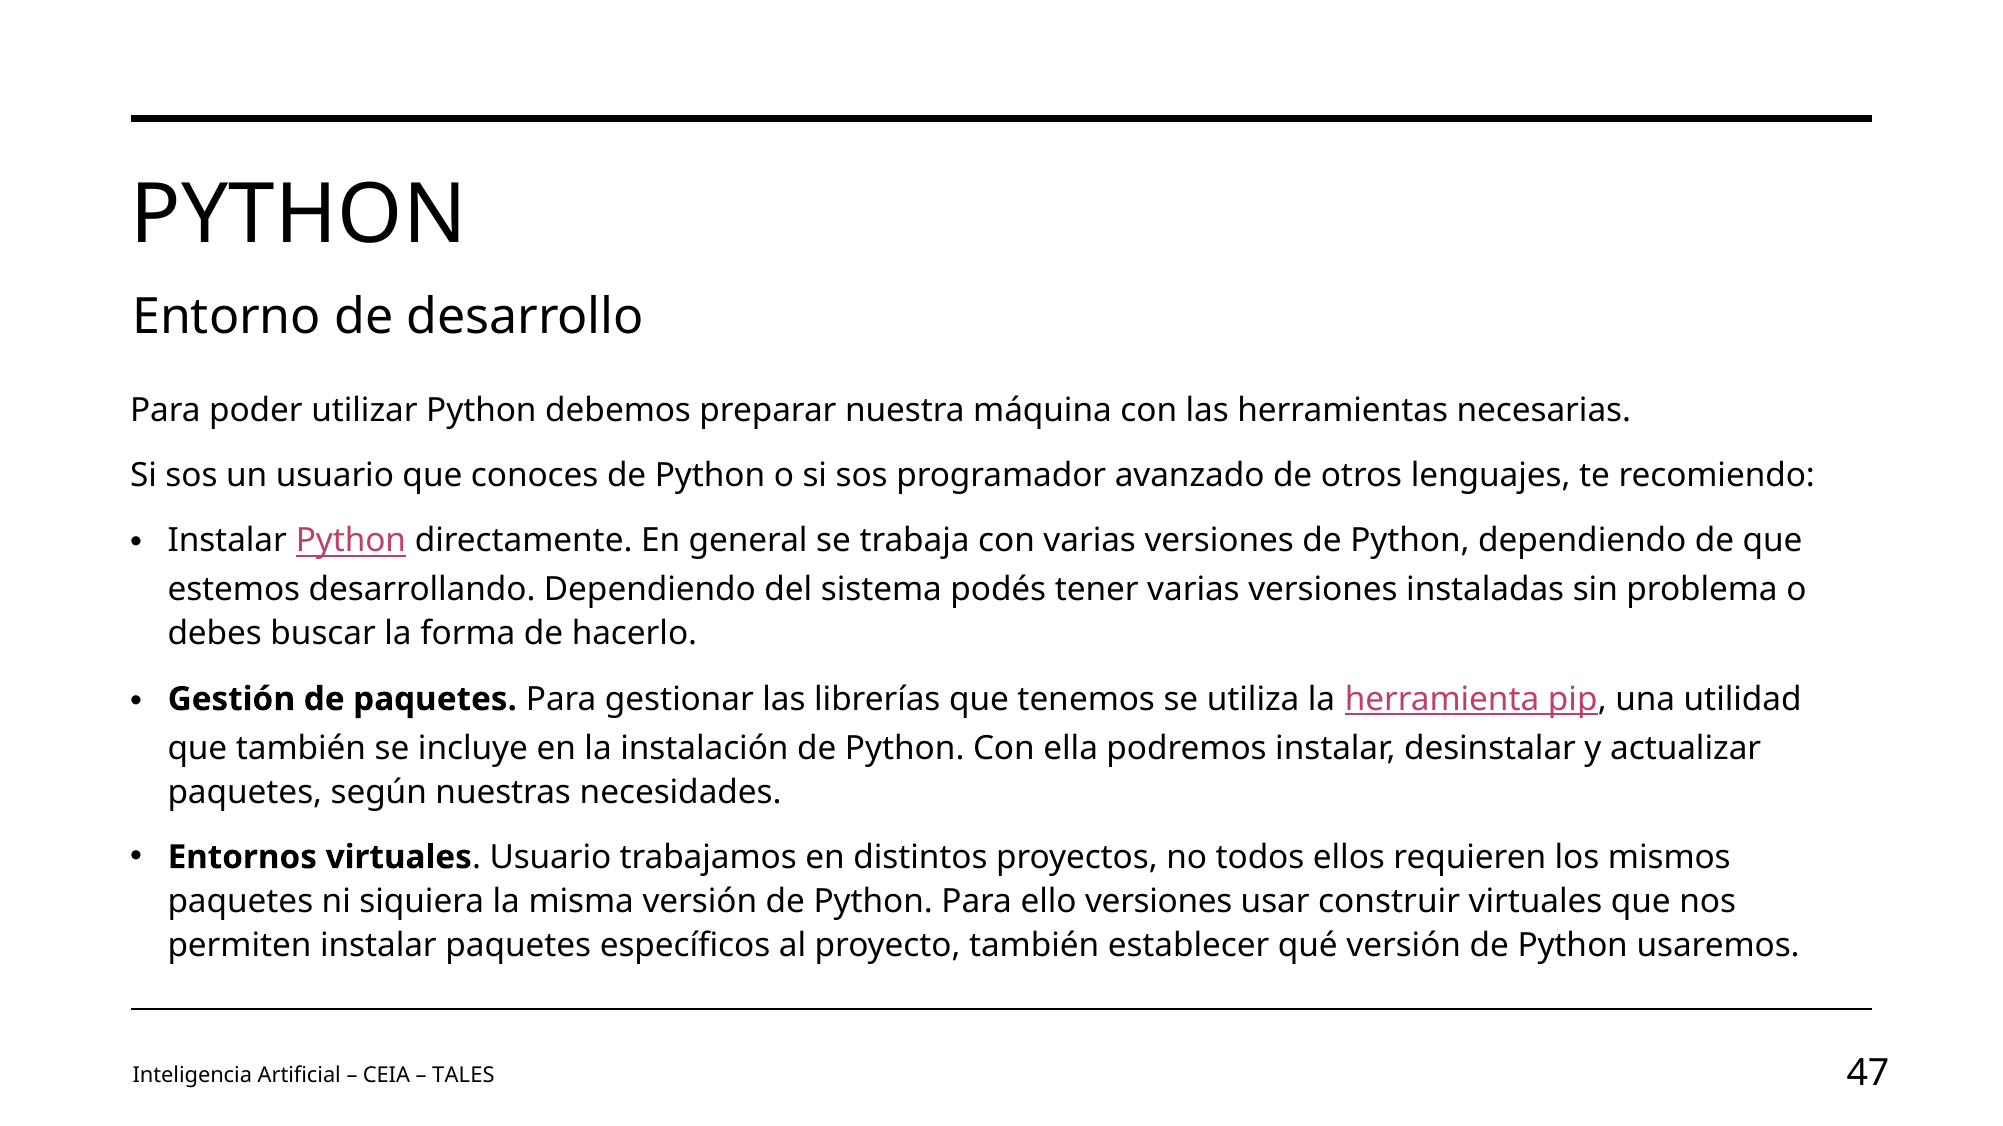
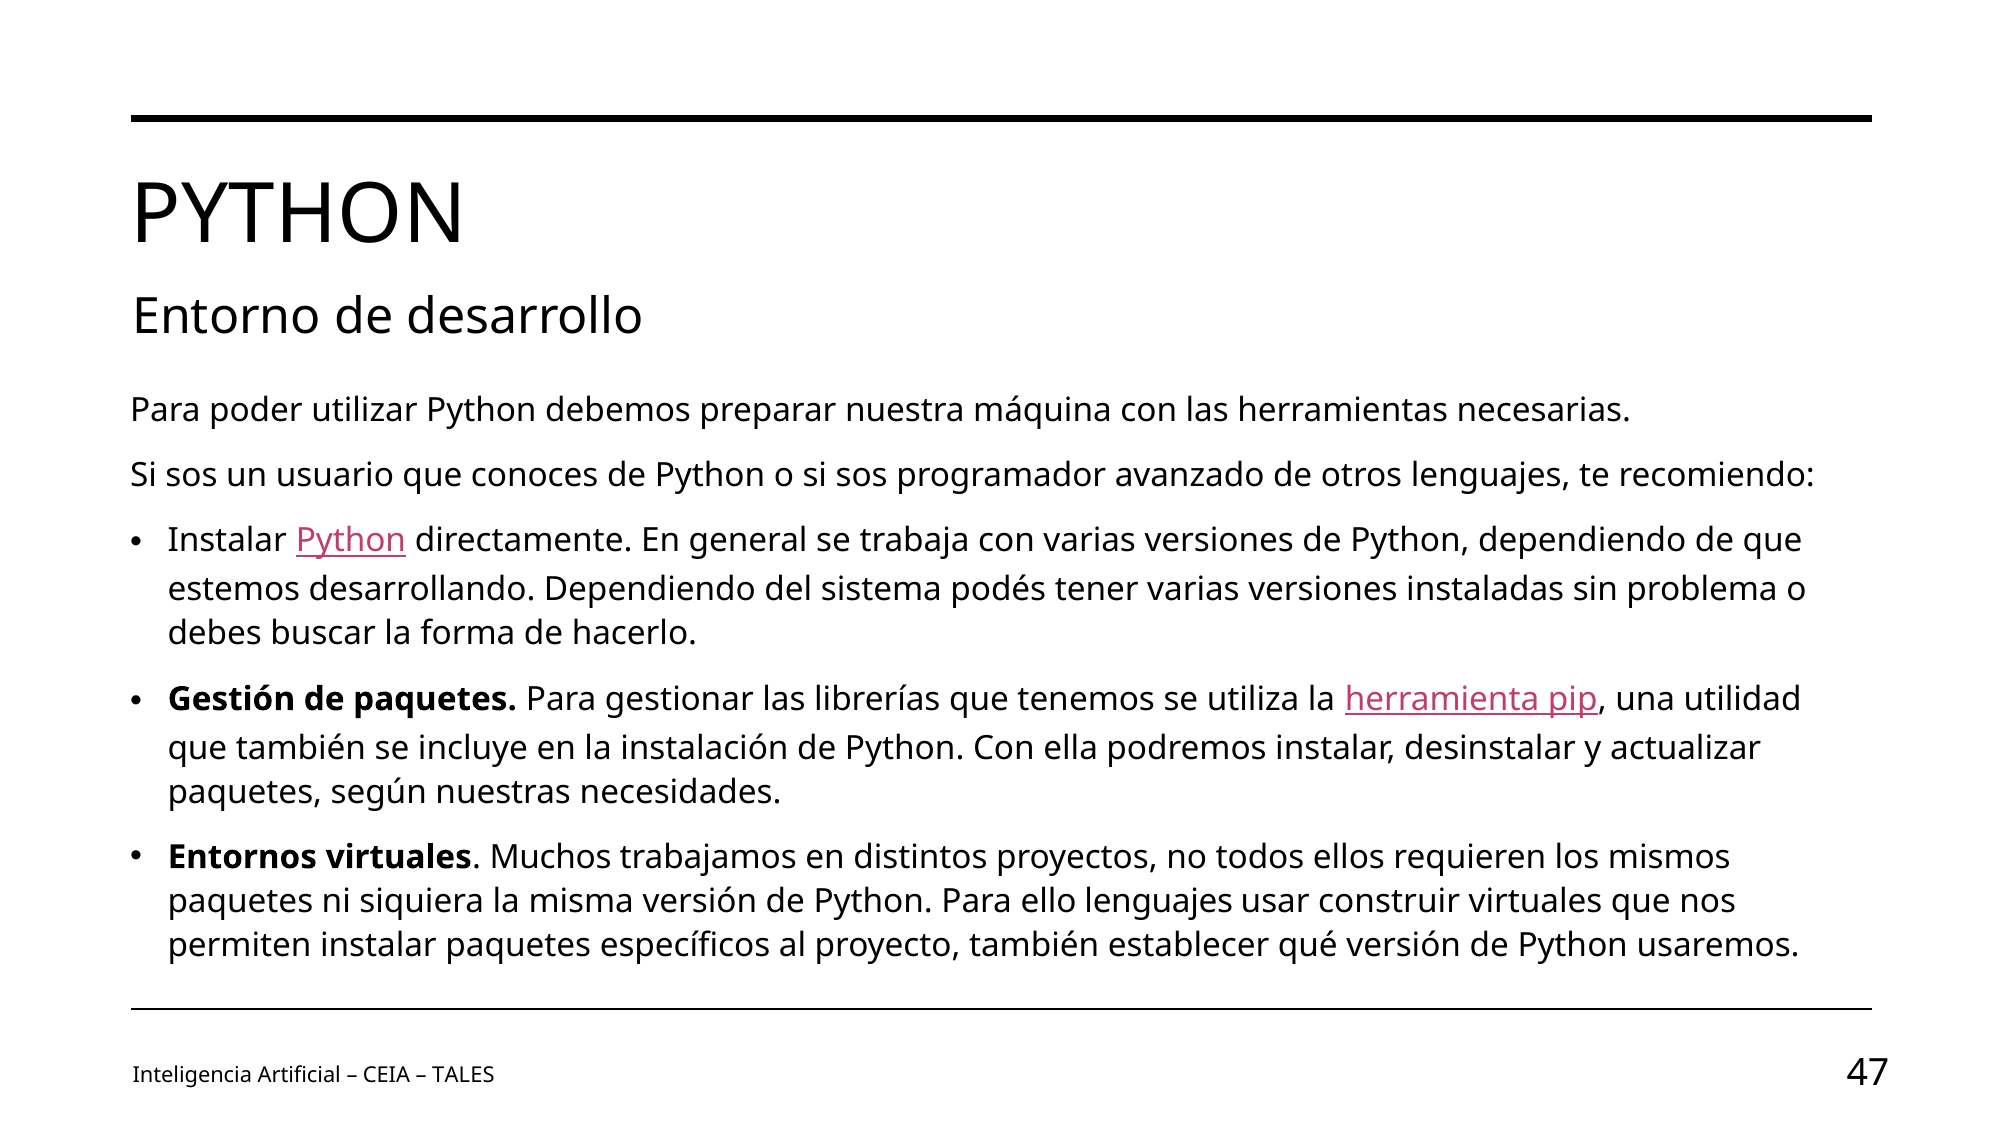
virtuales Usuario: Usuario -> Muchos (551, 858)
ello versiones: versiones -> lenguajes (1159, 902)
